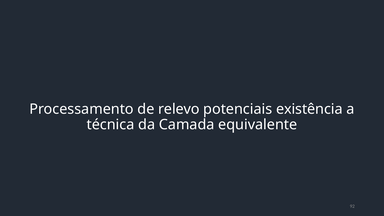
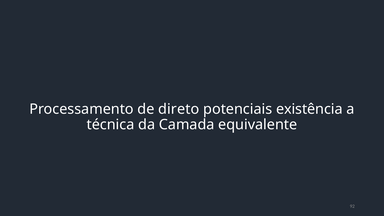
relevo: relevo -> direto (179, 109)
